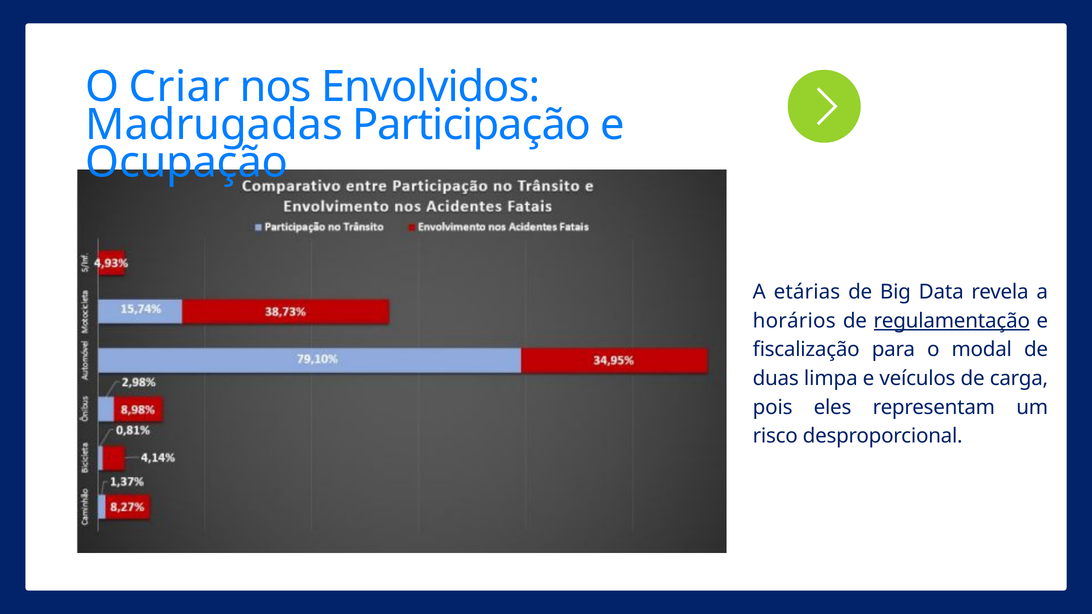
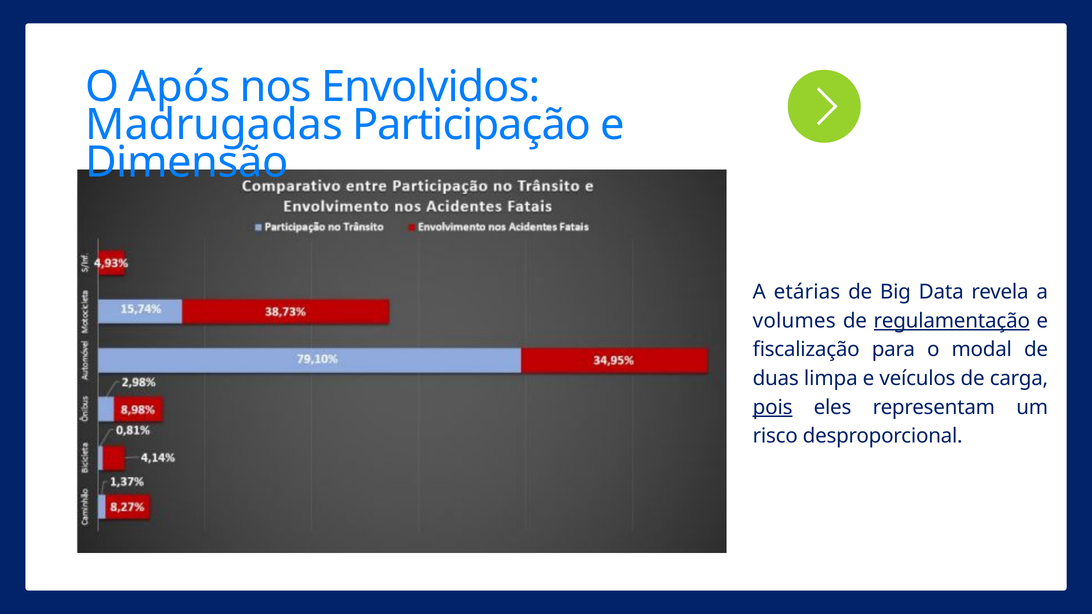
Criar: Criar -> Após (179, 87)
Ocupação: Ocupação -> Dimensão (187, 163)
horários: horários -> volumes (794, 321)
pois underline: none -> present (773, 407)
